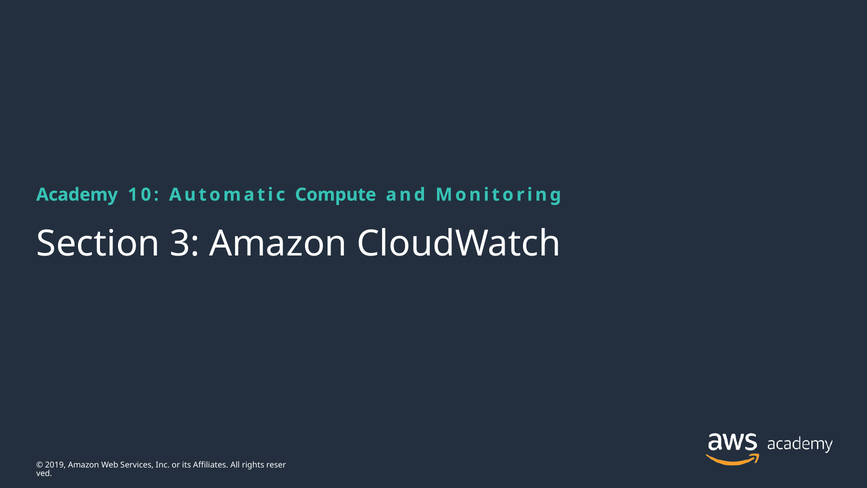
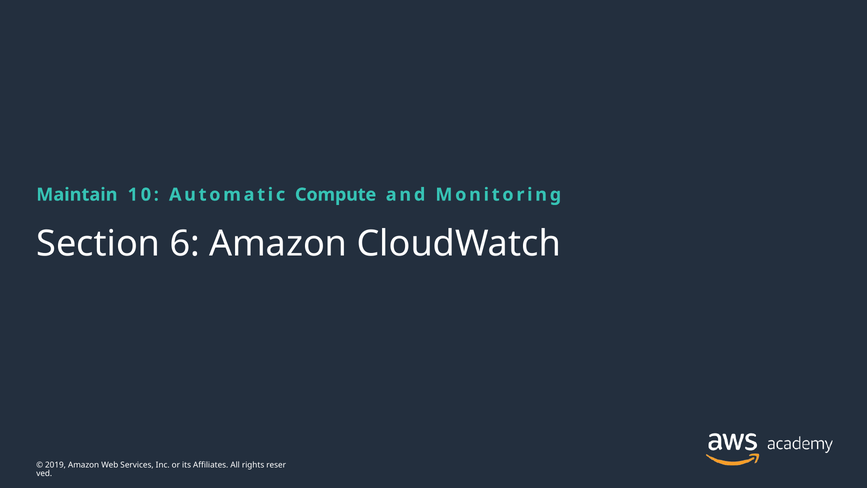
Academy: Academy -> Maintain (77, 195)
3: 3 -> 6 (185, 244)
